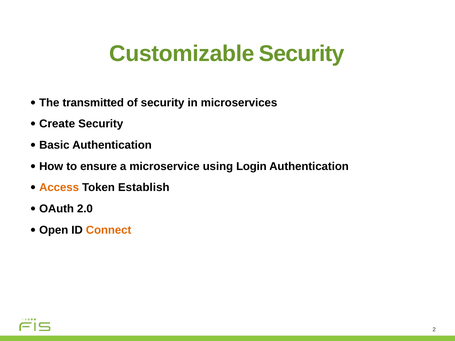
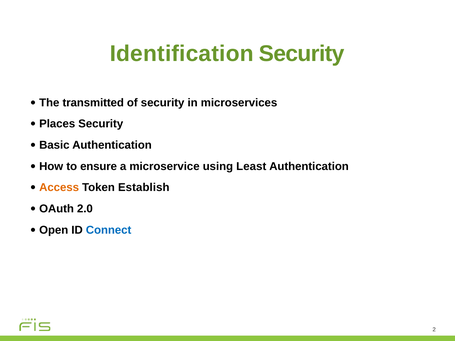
Customizable: Customizable -> Identification (182, 54)
Create: Create -> Places (57, 124)
Login: Login -> Least (251, 166)
Connect colour: orange -> blue (109, 230)
